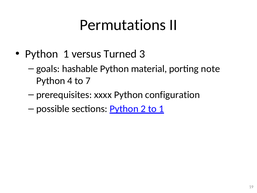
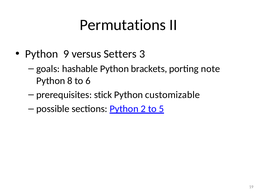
Python 1: 1 -> 9 (66, 54)
Turned: Turned -> Setters (120, 54)
material: material -> brackets (149, 69)
4: 4 -> 8 (70, 81)
7: 7 -> 6 (88, 81)
xxxx: xxxx -> stick (103, 95)
configuration: configuration -> customizable (172, 95)
to 1: 1 -> 5 (161, 109)
